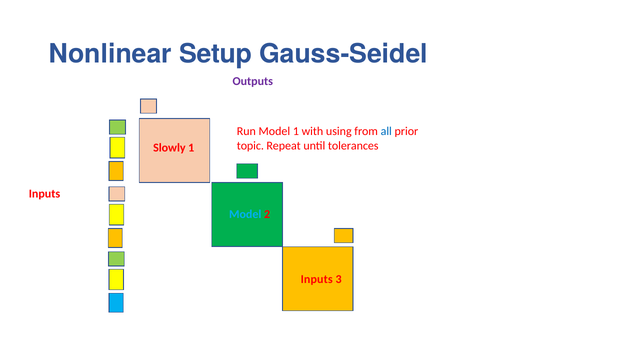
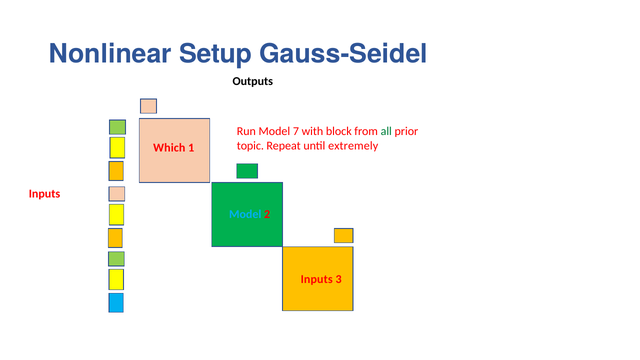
Outputs colour: purple -> black (253, 81)
Model 1: 1 -> 7 (296, 132)
using: using -> block (339, 132)
all colour: blue -> green (386, 132)
tolerances: tolerances -> extremely (353, 146)
Slowly: Slowly -> Which (169, 148)
